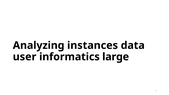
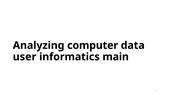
instances: instances -> computer (93, 45)
large: large -> main (116, 57)
